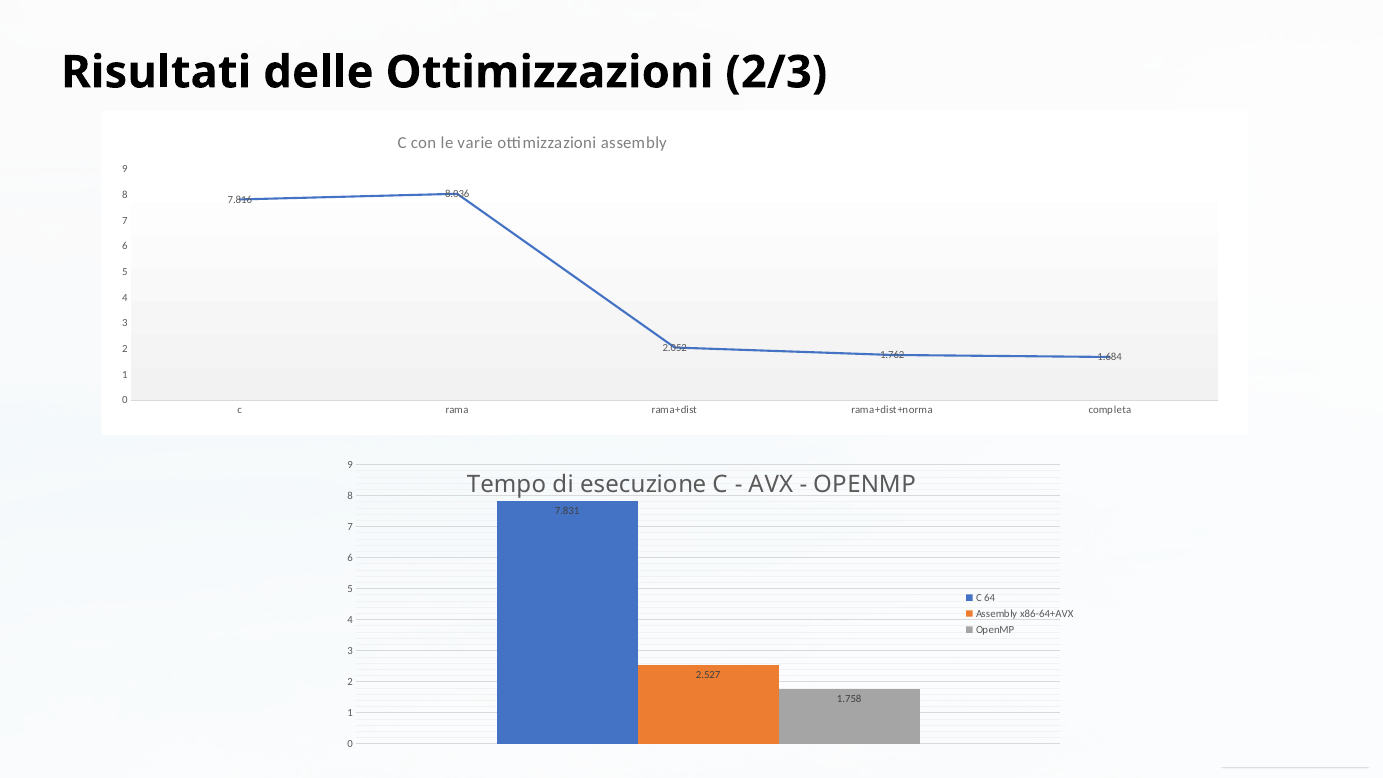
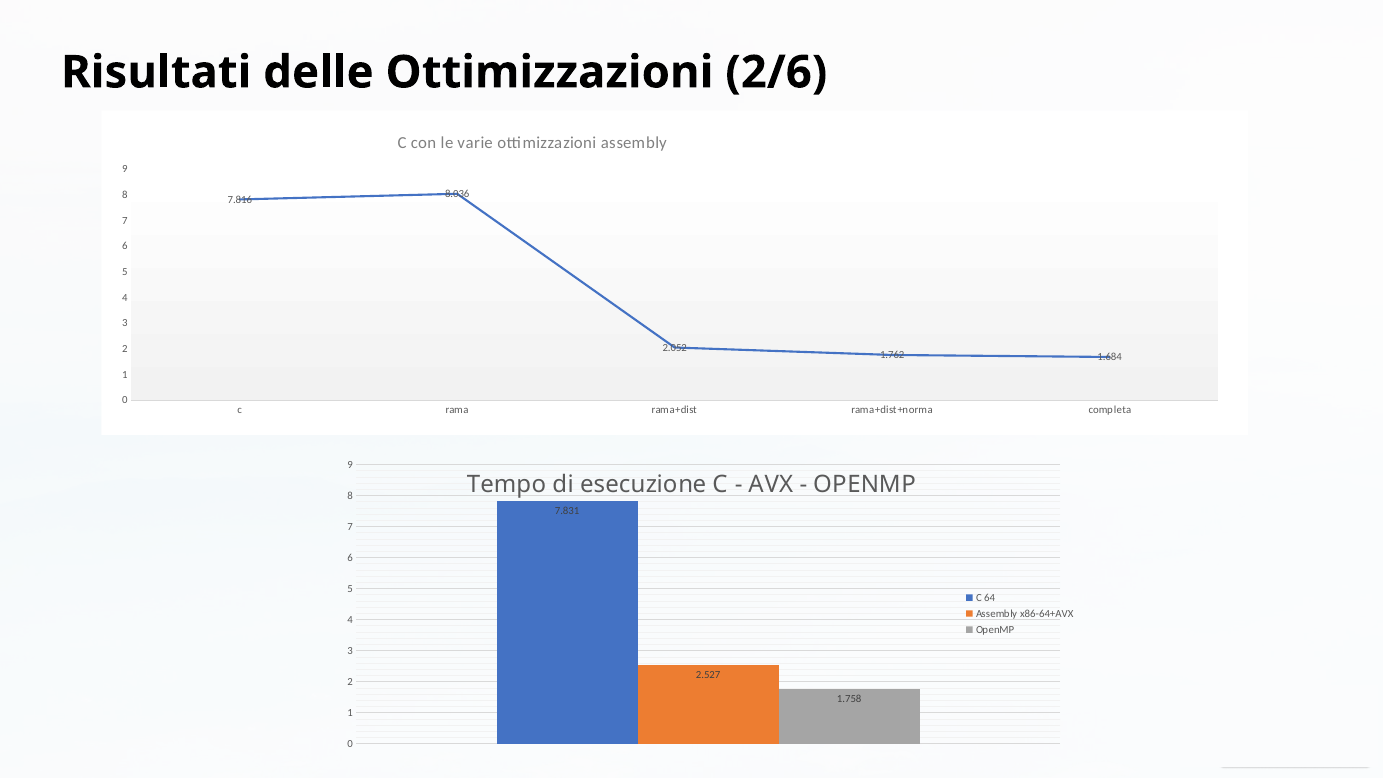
2/3: 2/3 -> 2/6 (776, 72)
